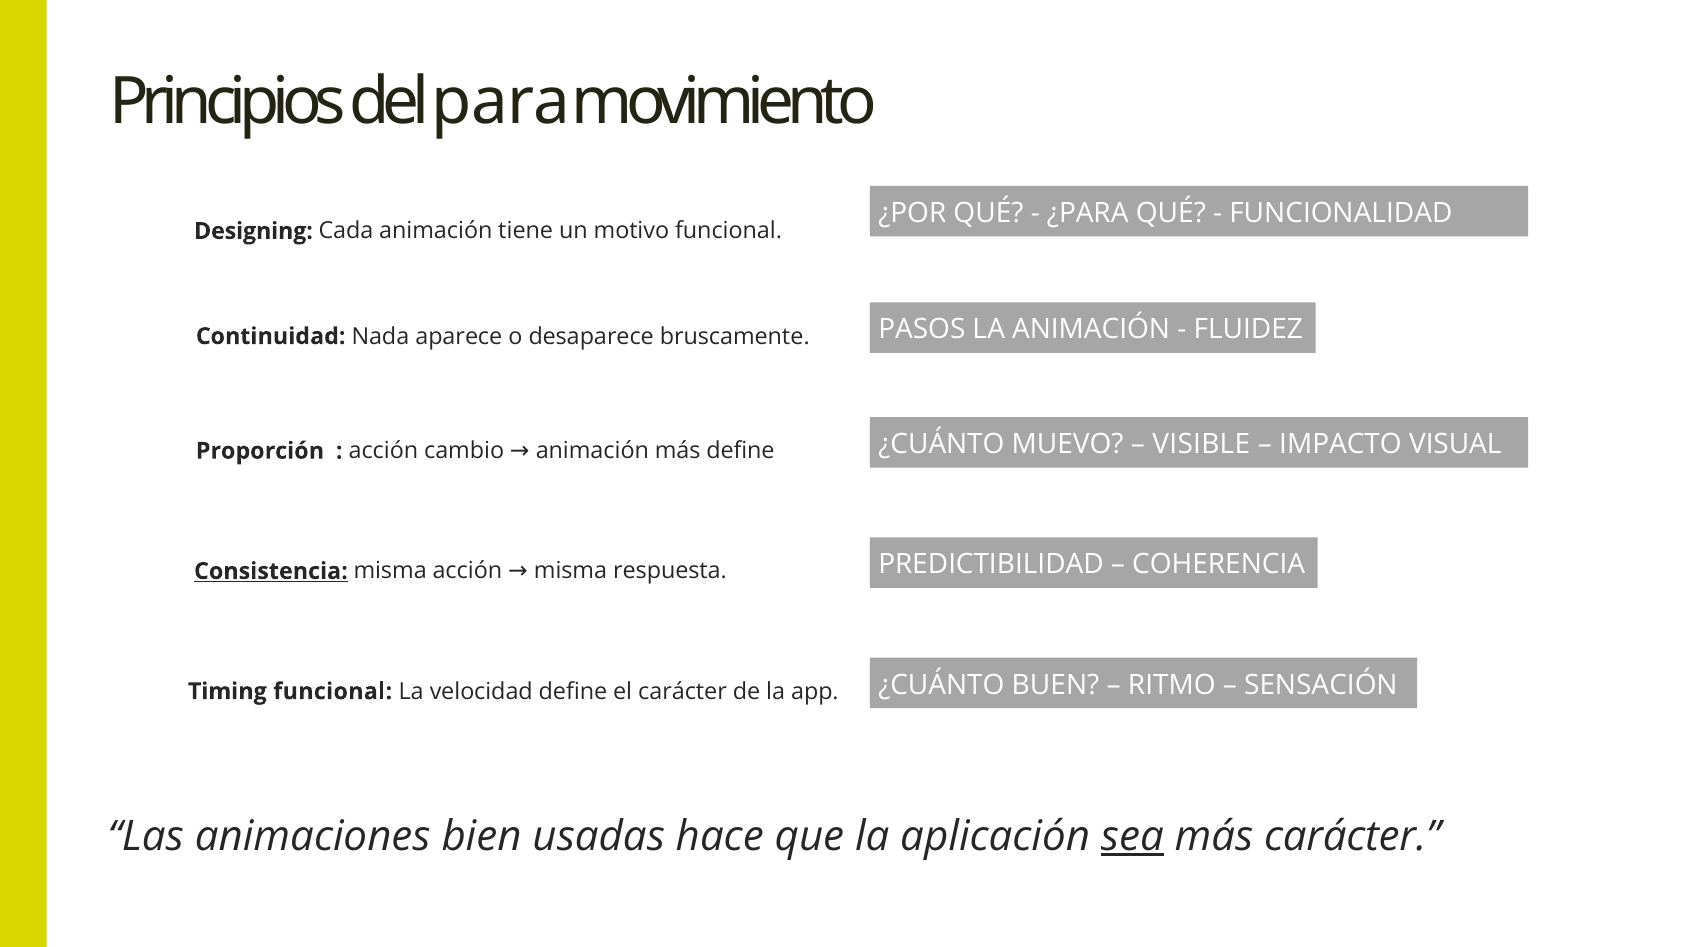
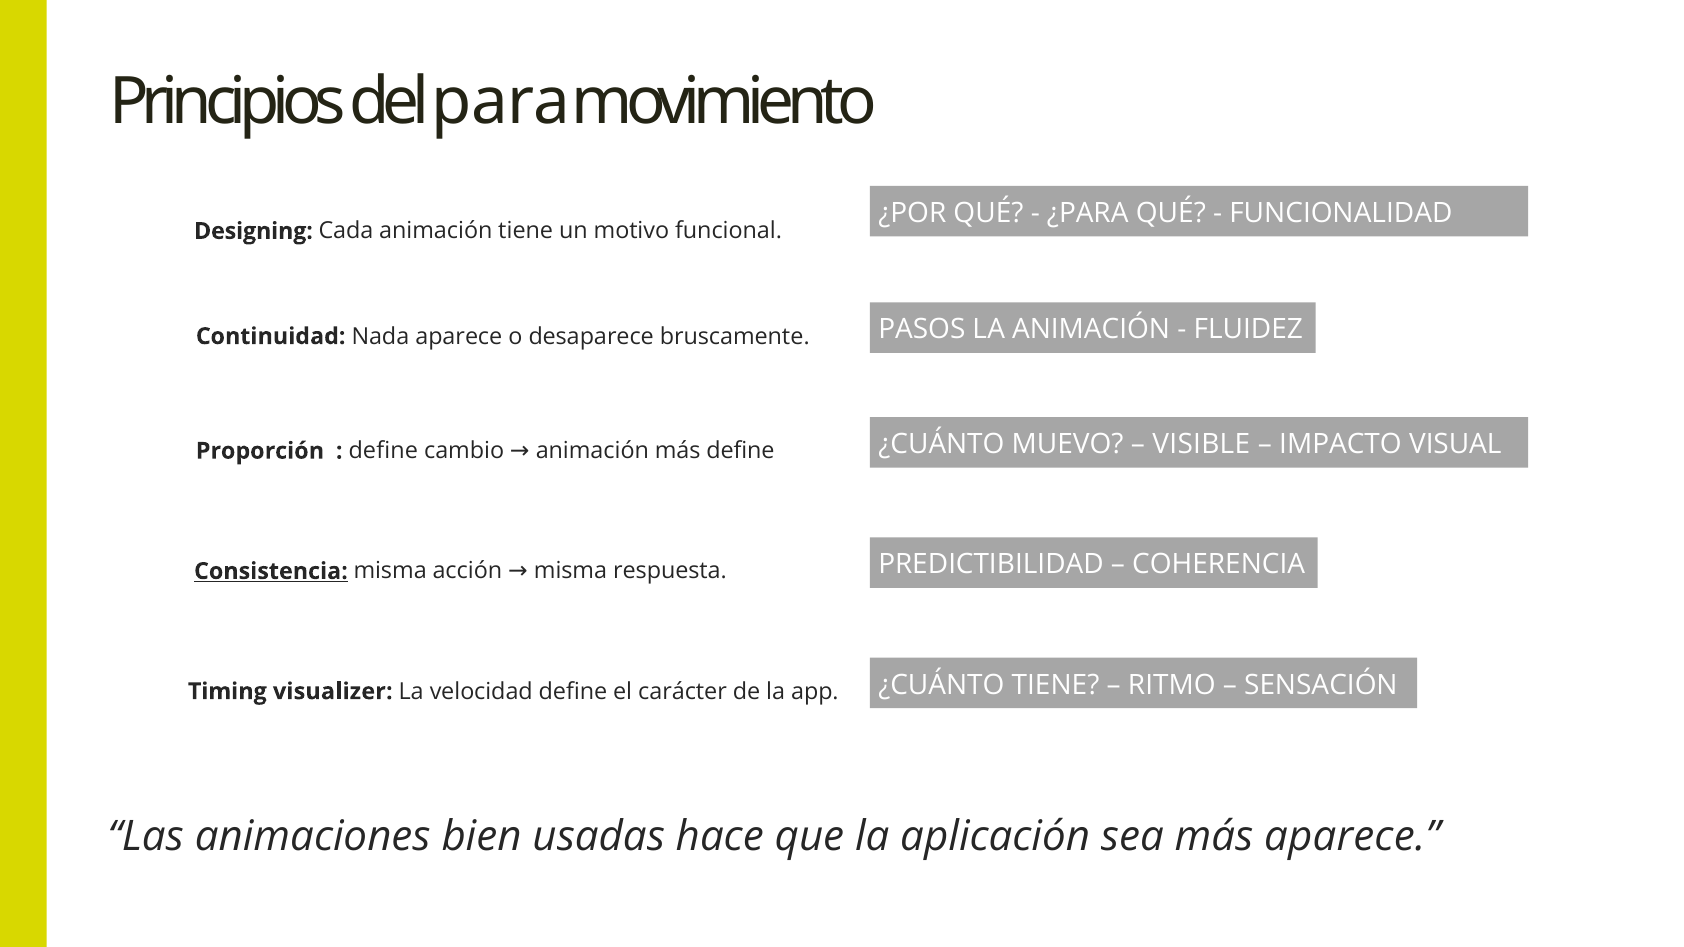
acción: acción -> define (383, 451)
Timing funcional: funcional -> visualizer (333, 692)
¿CUÁNTO BUEN: BUEN -> TIENE (1056, 685)
sea underline: present -> none (1132, 837)
más carácter: carácter -> aparece (1352, 837)
